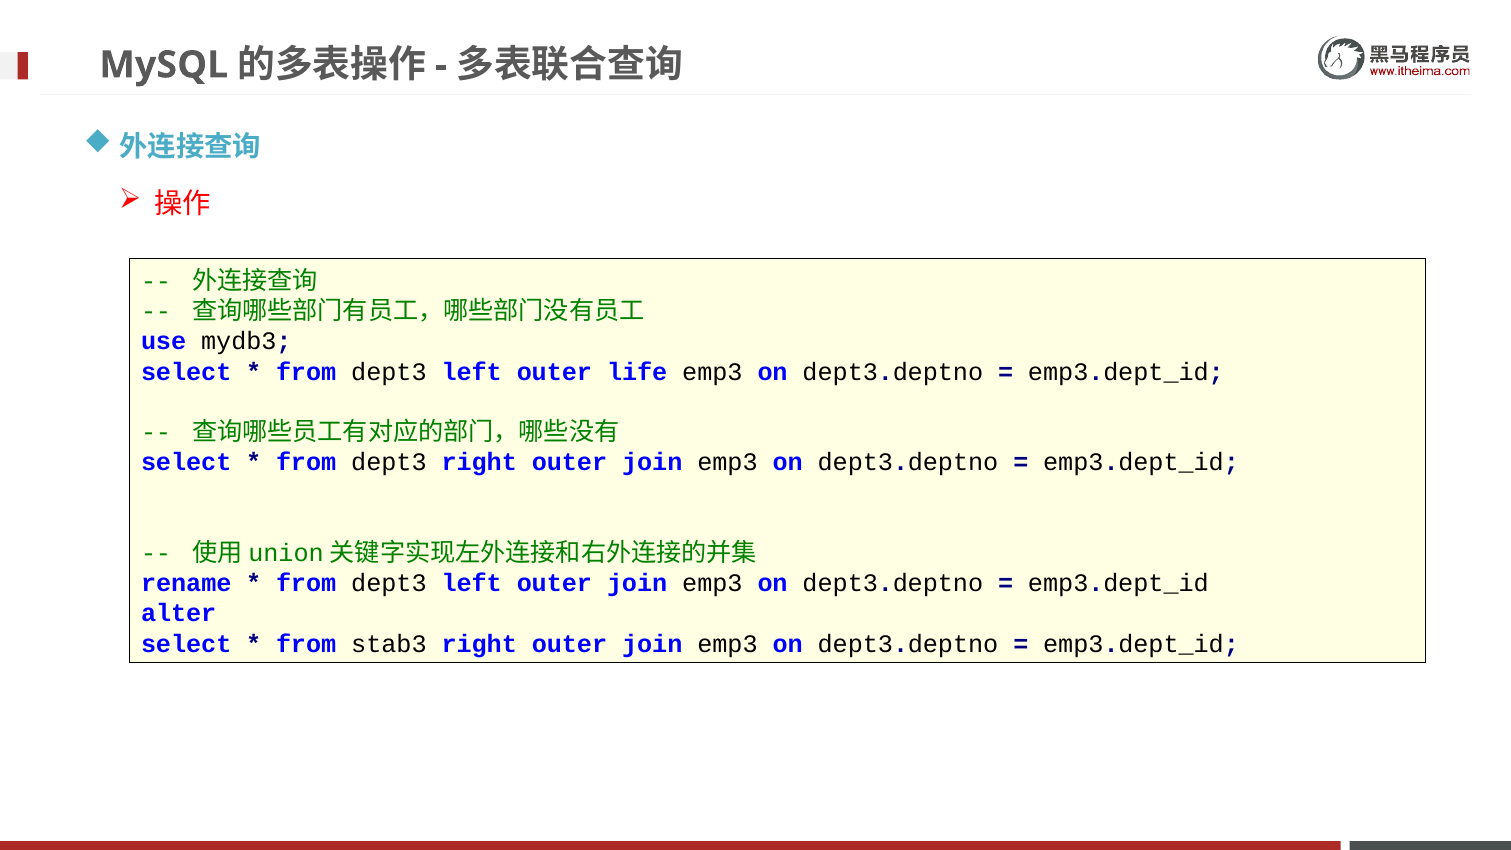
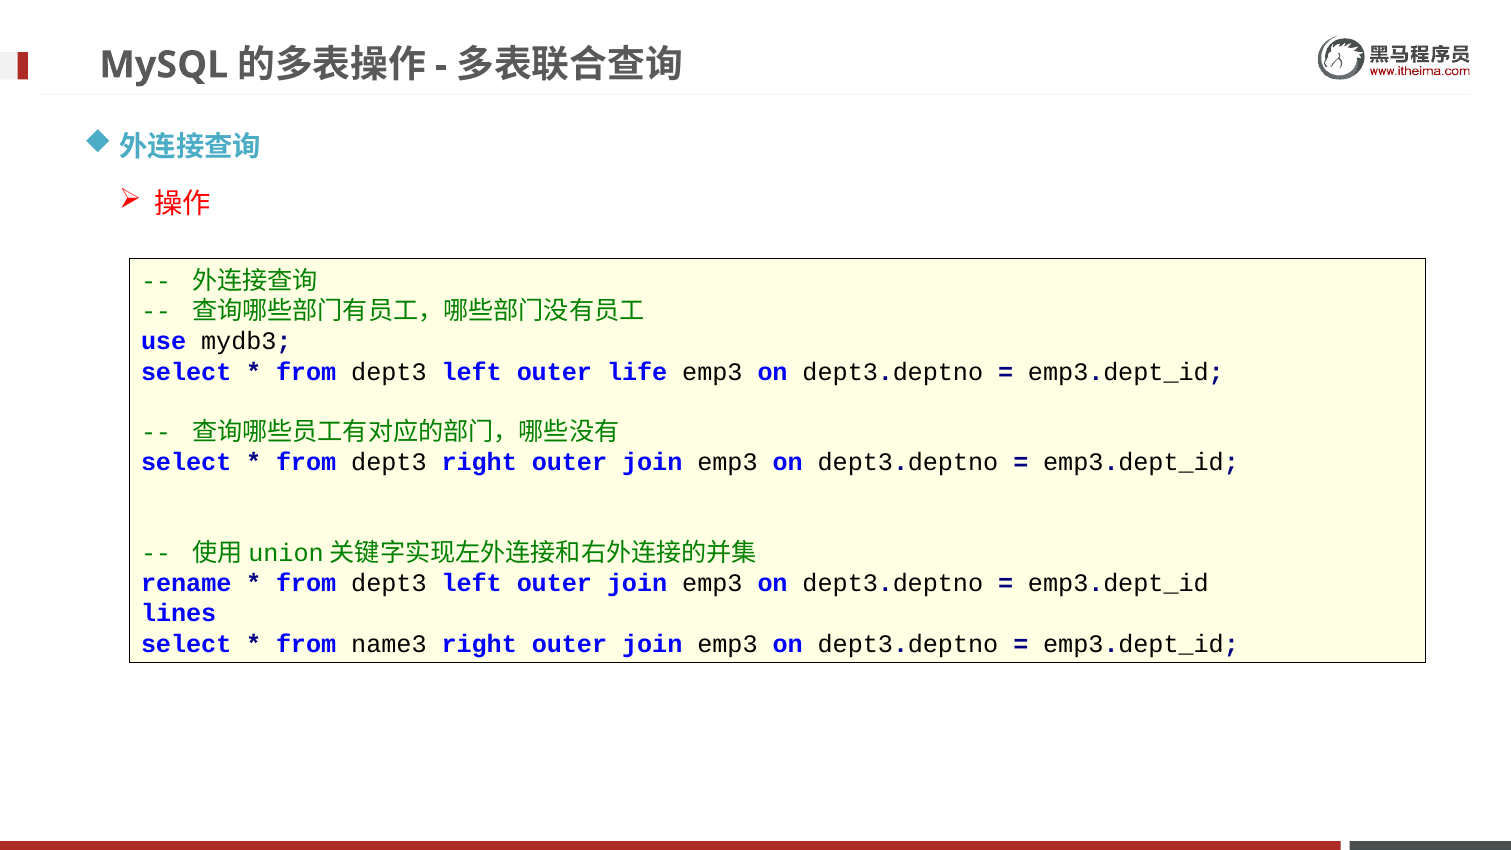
alter: alter -> lines (179, 613)
stab3: stab3 -> name3 (389, 644)
